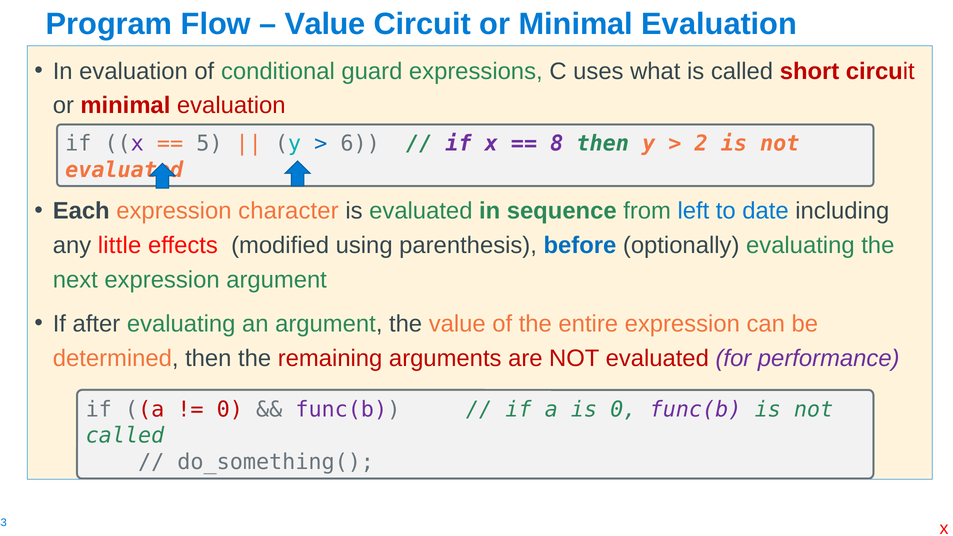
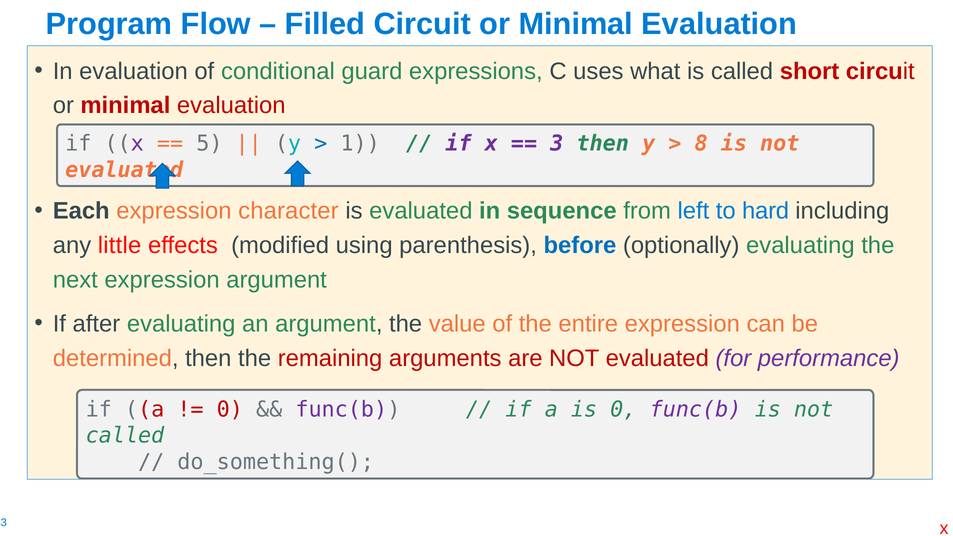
Value: Value -> Filled (325, 24)
6: 6 -> 1 (360, 144)
8: 8 -> 3 (557, 144)
2: 2 -> 8 (701, 144)
date: date -> hard (766, 211)
